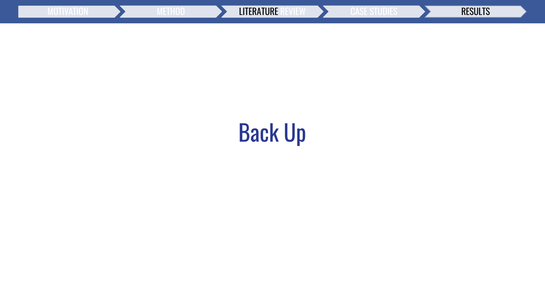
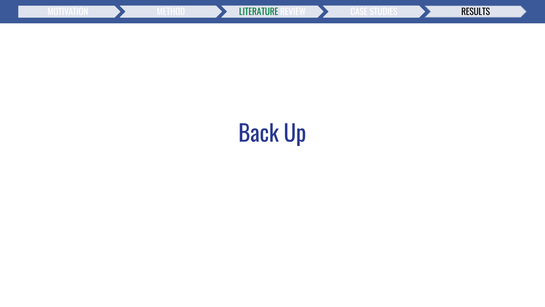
LITERATURE colour: black -> green (259, 12)
